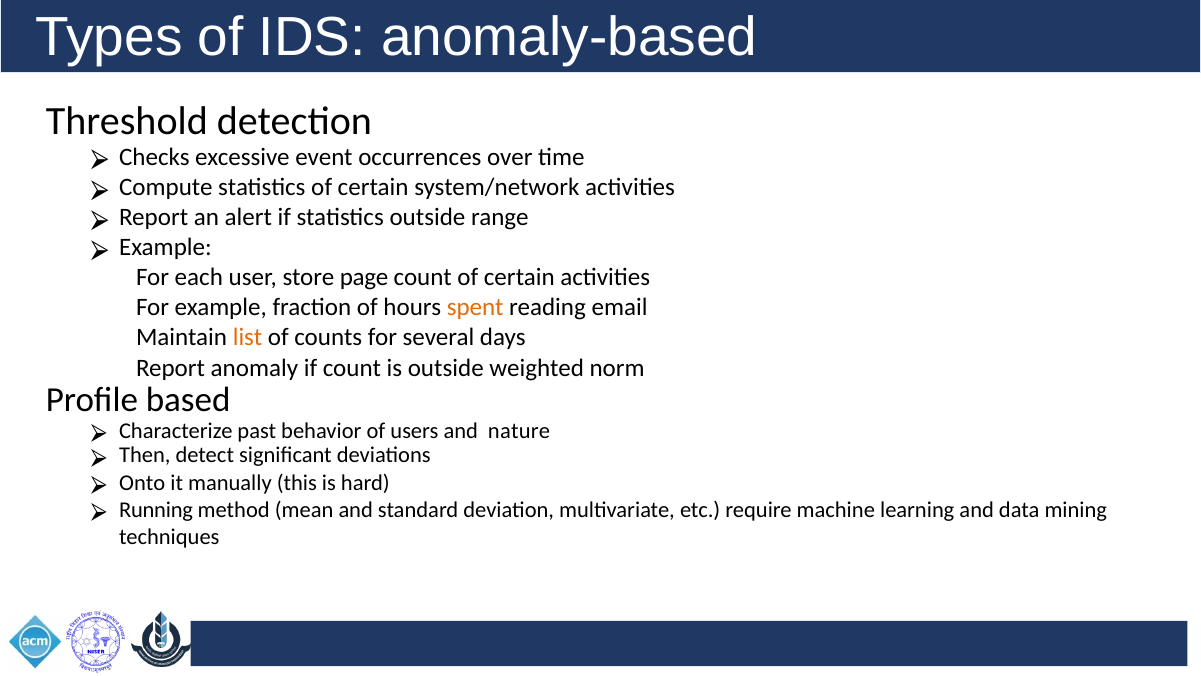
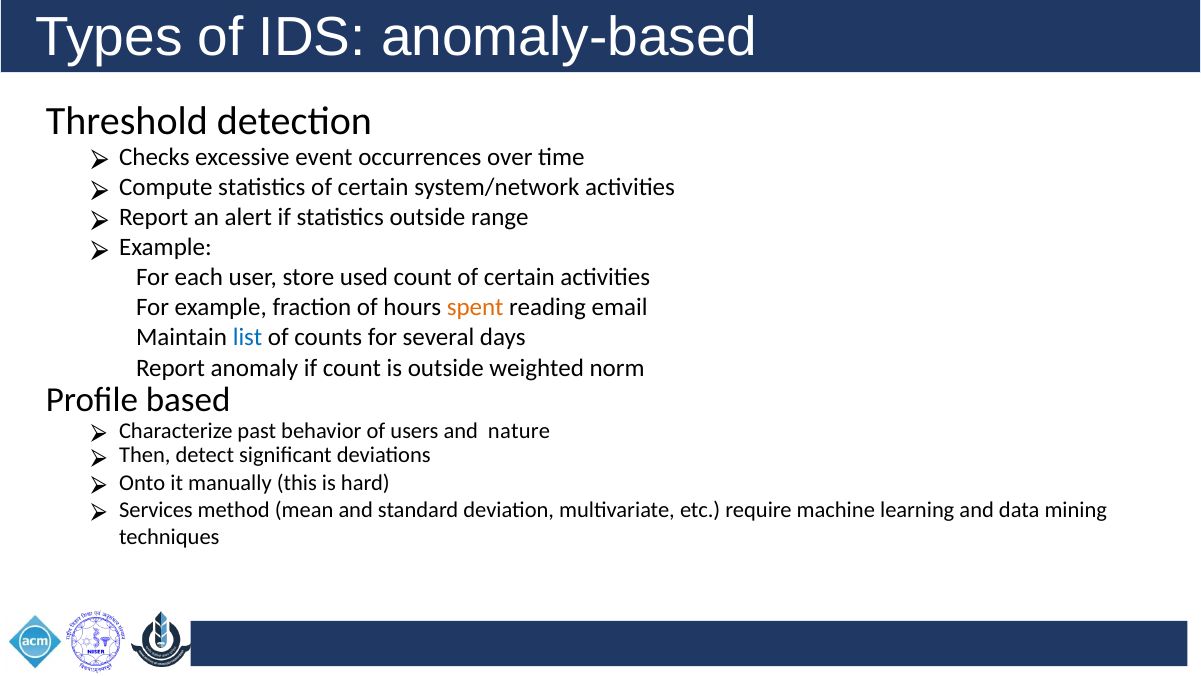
page: page -> used (364, 277)
list colour: orange -> blue (248, 337)
Running: Running -> Services (156, 509)
